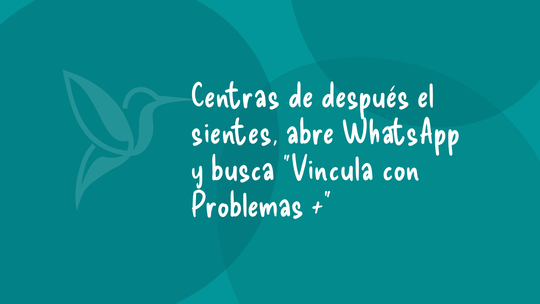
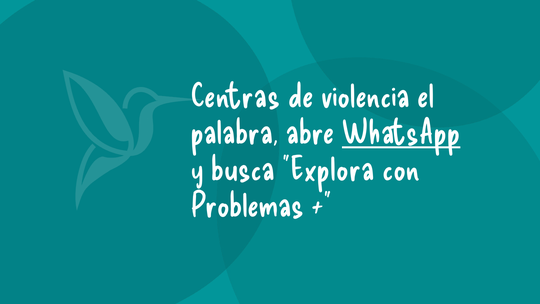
después: después -> violencia (366, 96)
sientes: sientes -> palabra (235, 133)
WhatsApp underline: none -> present (401, 133)
Vincula: Vincula -> Explora (329, 169)
